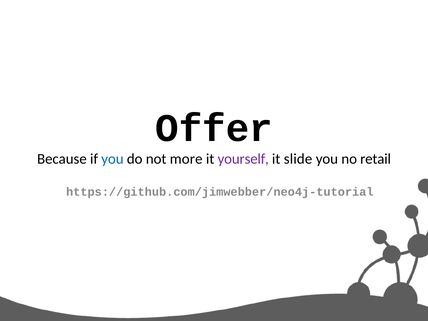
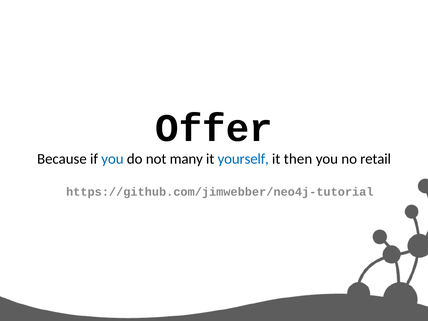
more: more -> many (186, 159)
yourself colour: purple -> blue (243, 159)
slide: slide -> then (298, 159)
